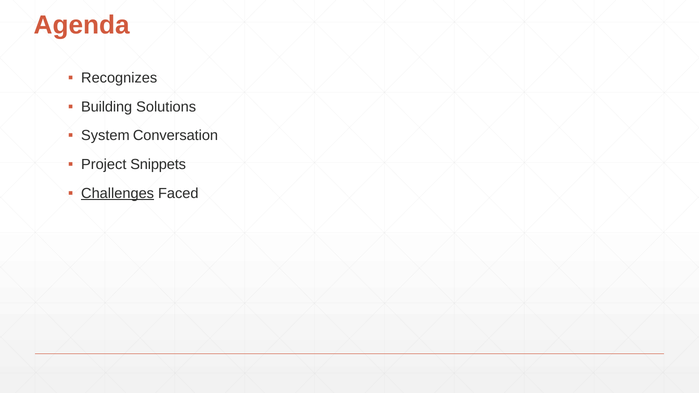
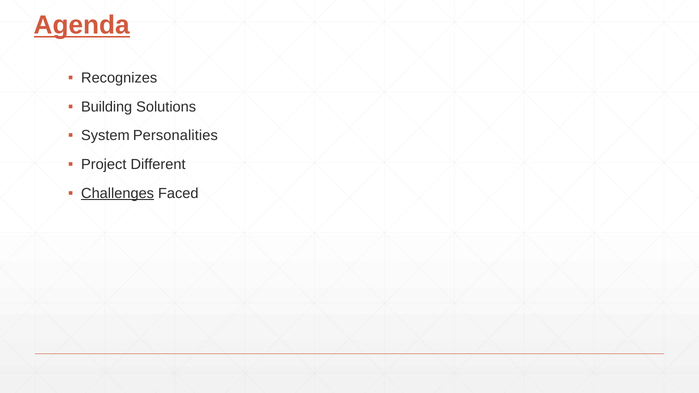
Agenda underline: none -> present (82, 25)
Conversation: Conversation -> Personalities (175, 136)
Snippets: Snippets -> Different (158, 165)
